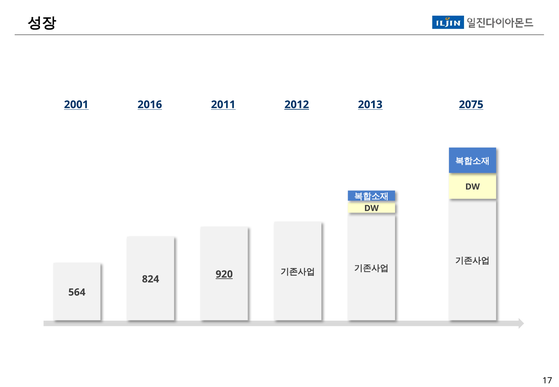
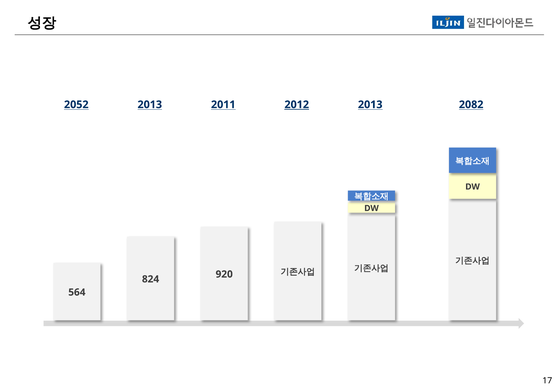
2001: 2001 -> 2052 (76, 105)
2016: 2016 -> 2013 (150, 105)
2075: 2075 -> 2082 (471, 105)
920 underline: present -> none (224, 274)
